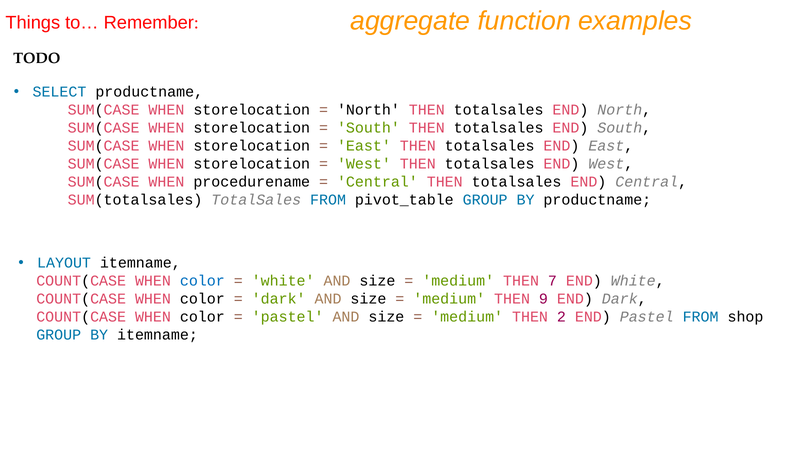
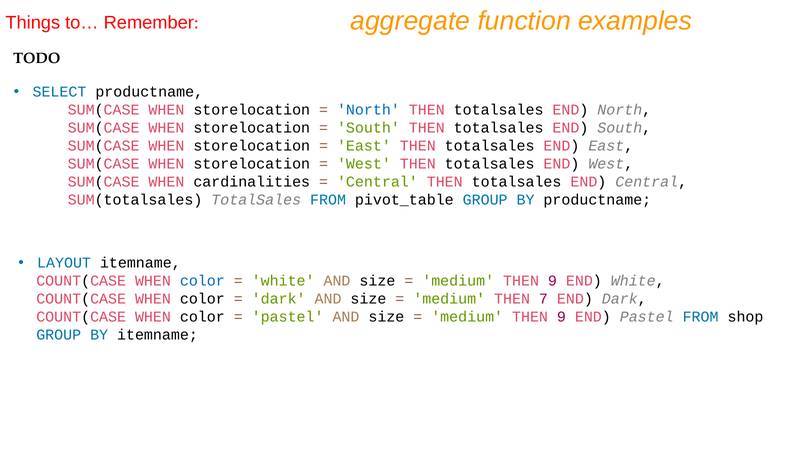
North colour: black -> blue (368, 110)
procedurename: procedurename -> cardinalities (252, 182)
7: 7 -> 9 (552, 281)
9: 9 -> 7 (543, 299)
2: 2 -> 9 (561, 317)
